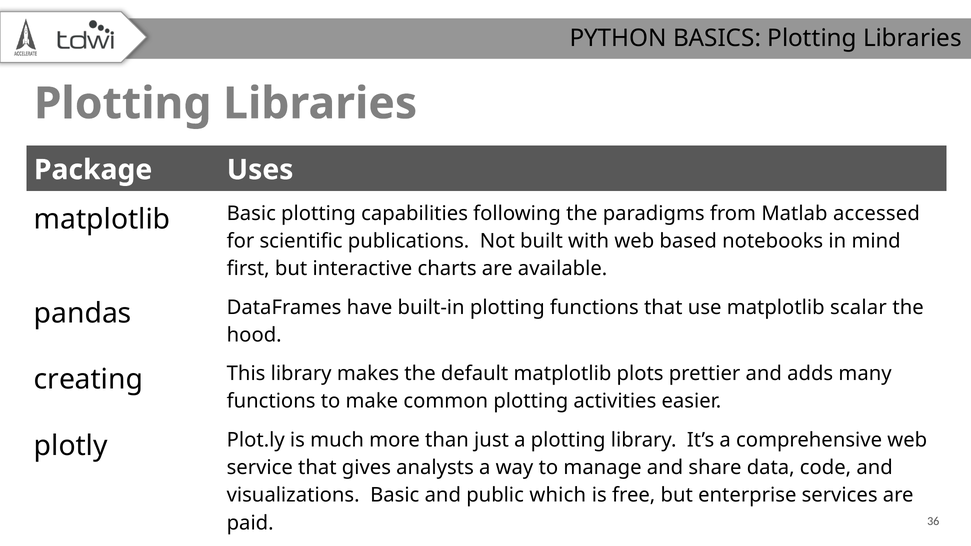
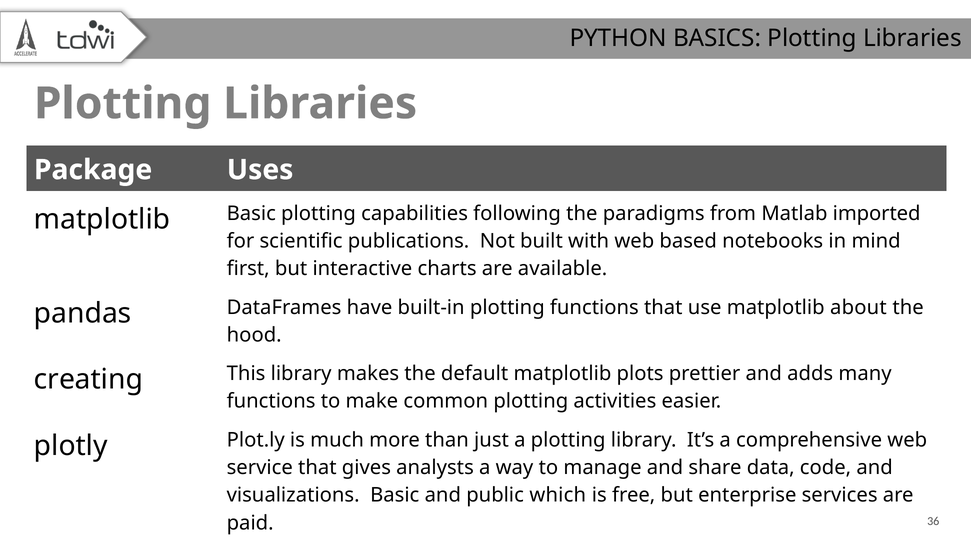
accessed: accessed -> imported (877, 214)
scalar: scalar -> about (858, 307)
